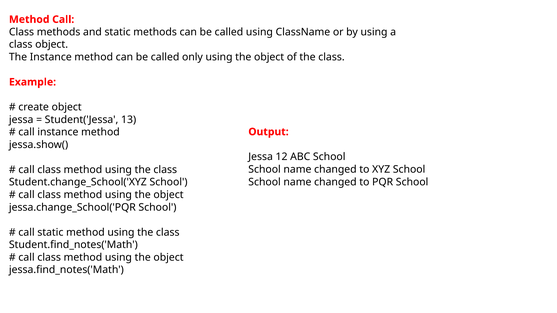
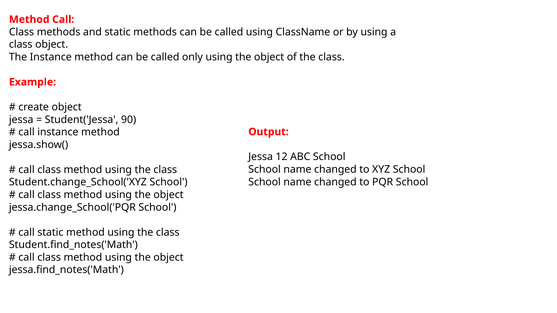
13: 13 -> 90 (129, 120)
